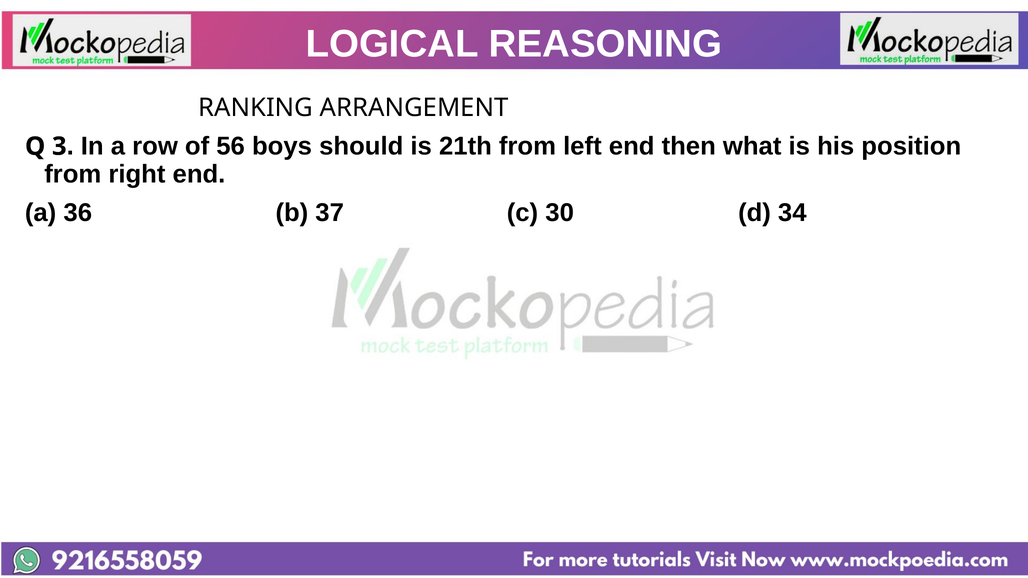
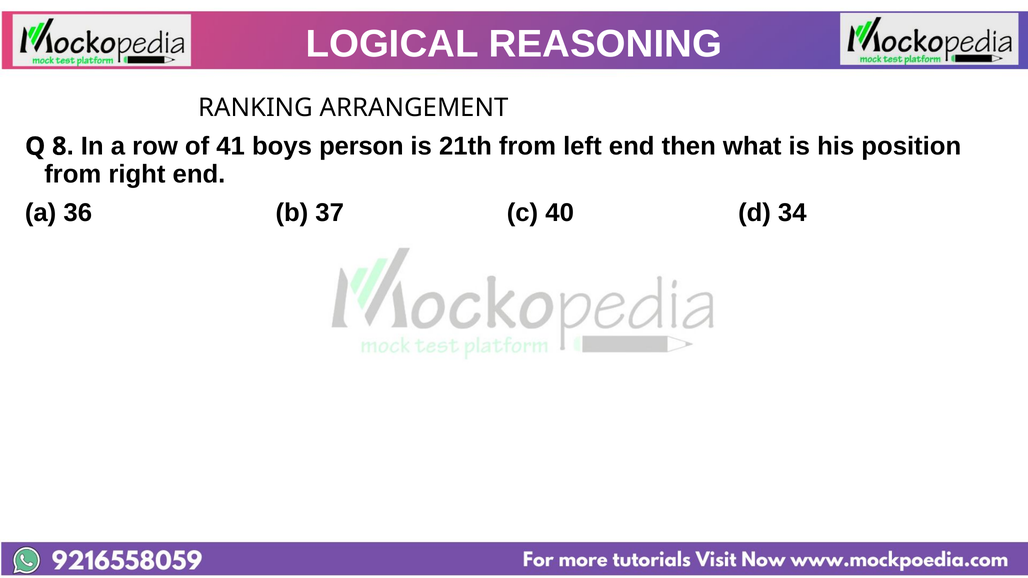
3: 3 -> 8 (59, 146)
56: 56 -> 41 (231, 146)
should: should -> person (361, 146)
30: 30 -> 40 (560, 213)
